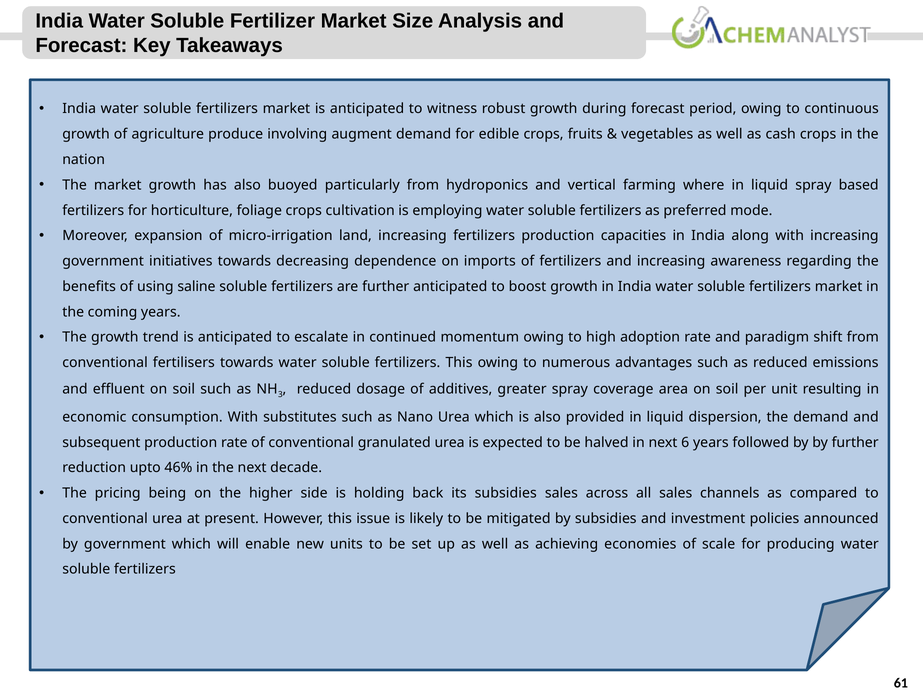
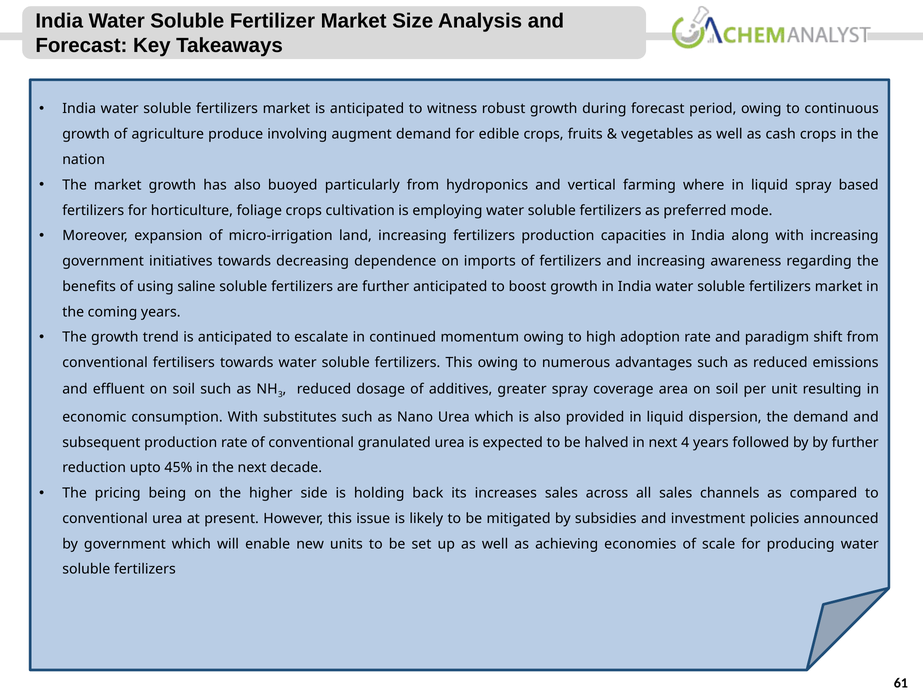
6: 6 -> 4 (685, 443)
46%: 46% -> 45% (178, 468)
its subsidies: subsidies -> increases (506, 493)
